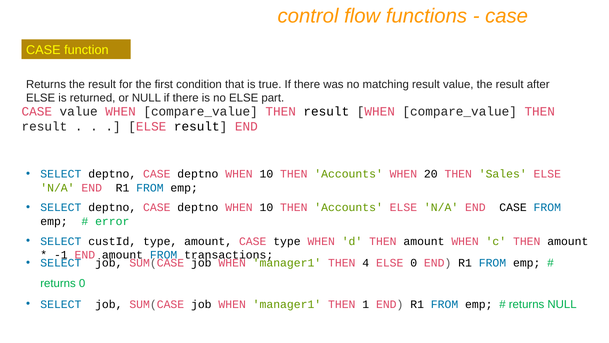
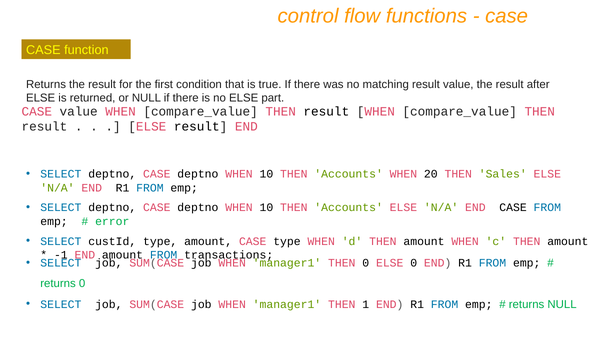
THEN 4: 4 -> 0 (366, 263)
